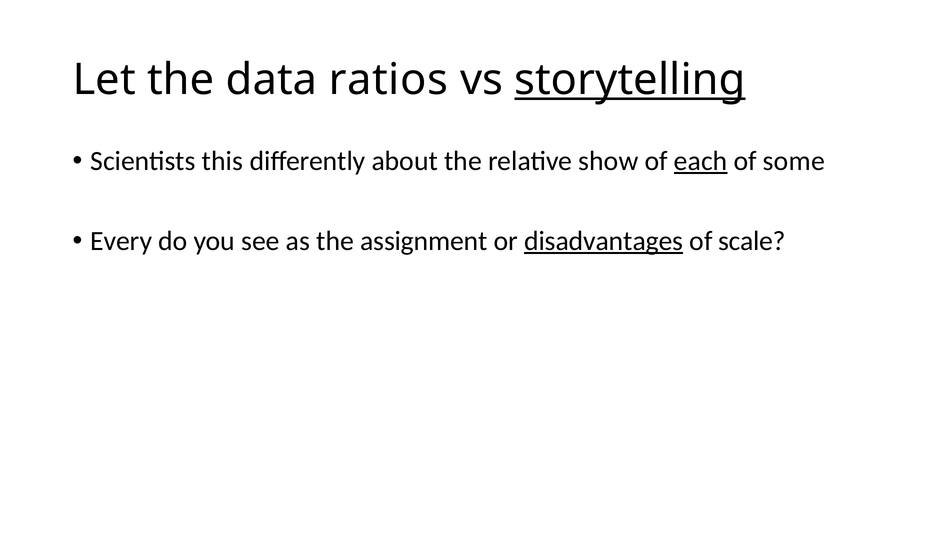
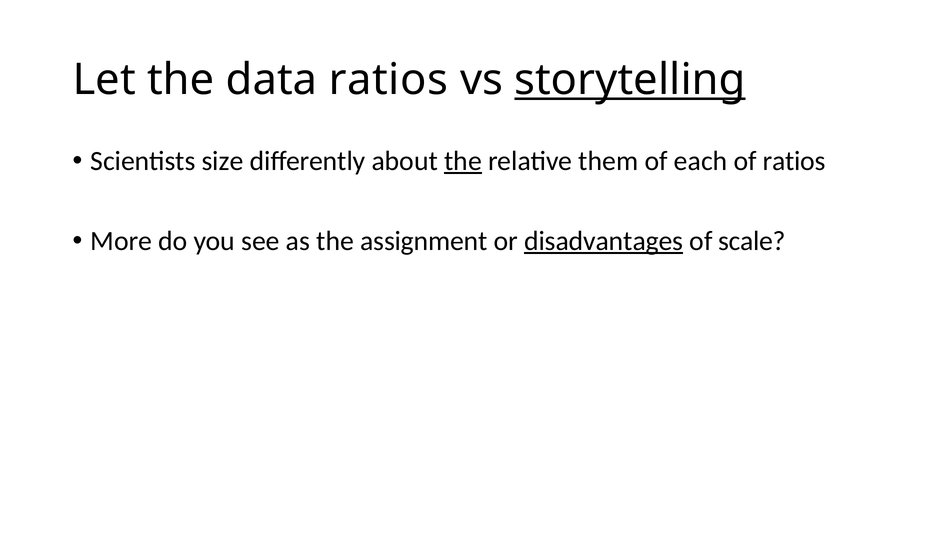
this: this -> size (223, 161)
the underline: none -> present (463, 161)
show: show -> them (608, 161)
each underline: present -> none (701, 161)
of some: some -> ratios (794, 161)
Every: Every -> More (121, 241)
